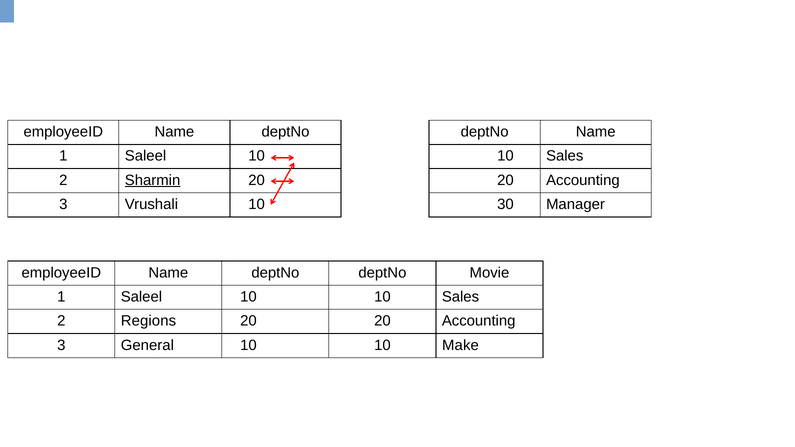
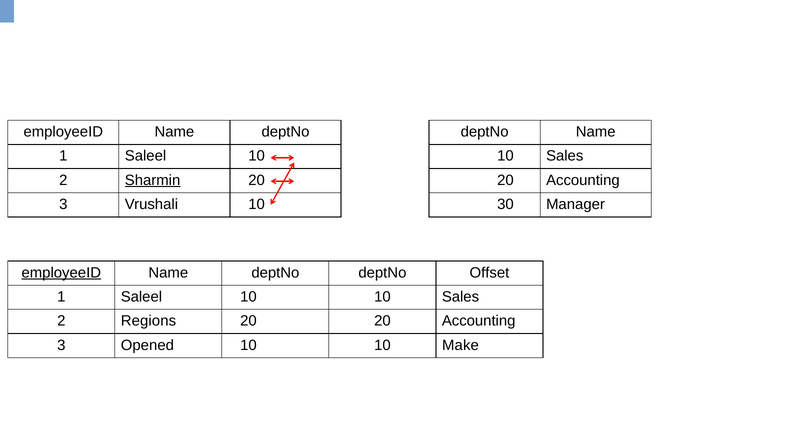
employeeID underline: none -> present (61, 273)
Movie: Movie -> Offset (489, 273)
General: General -> Opened (147, 345)
